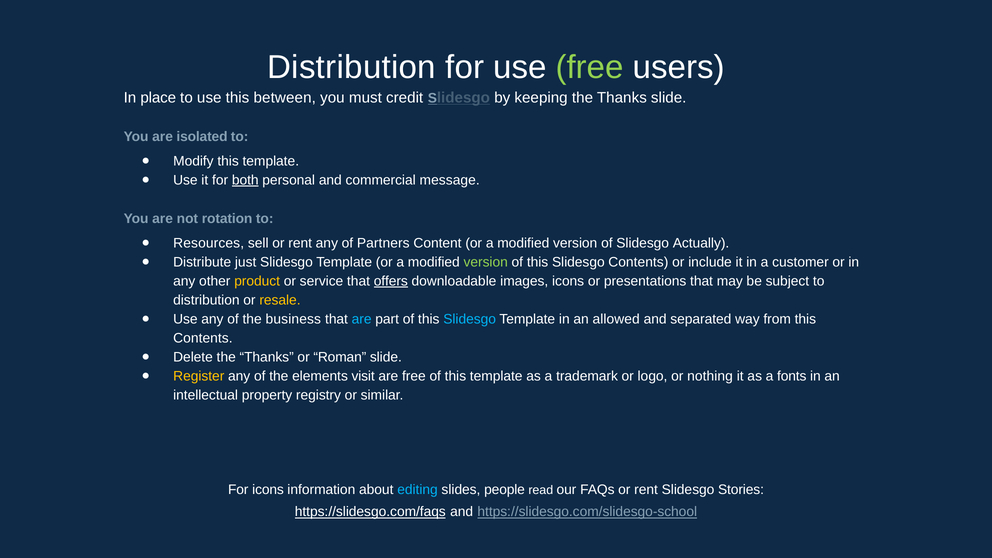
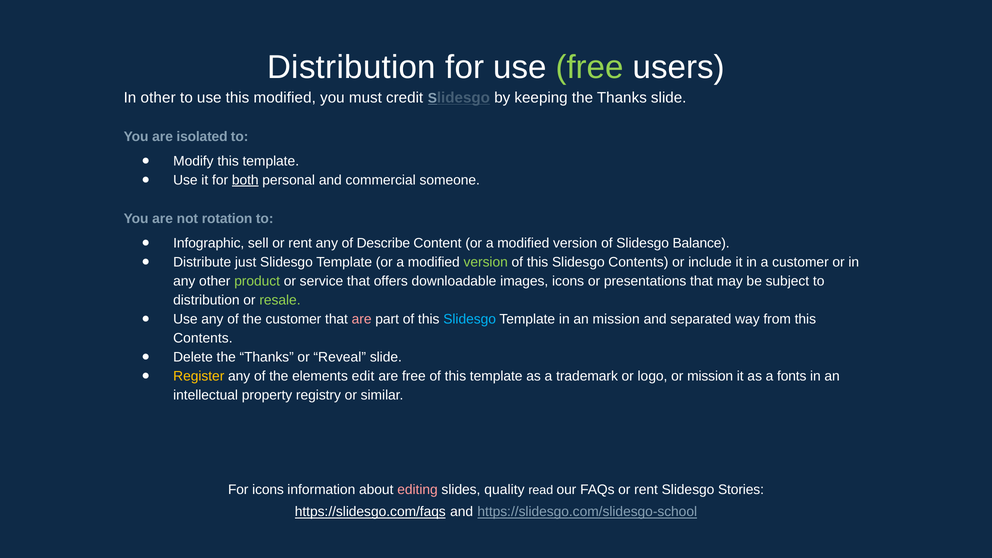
In place: place -> other (158, 98)
this between: between -> modified (285, 98)
message: message -> someone (450, 180)
Resources: Resources -> Infographic (209, 243)
Partners: Partners -> Describe (383, 243)
Actually: Actually -> Balance (701, 243)
product colour: yellow -> light green (257, 281)
offers underline: present -> none (391, 281)
resale colour: yellow -> light green (280, 300)
the business: business -> customer (293, 319)
are colour: light blue -> pink (362, 319)
an allowed: allowed -> mission (616, 319)
Roman: Roman -> Reveal (340, 357)
visit: visit -> edit (363, 376)
or nothing: nothing -> mission (710, 376)
editing colour: light blue -> pink (418, 490)
people: people -> quality (504, 490)
